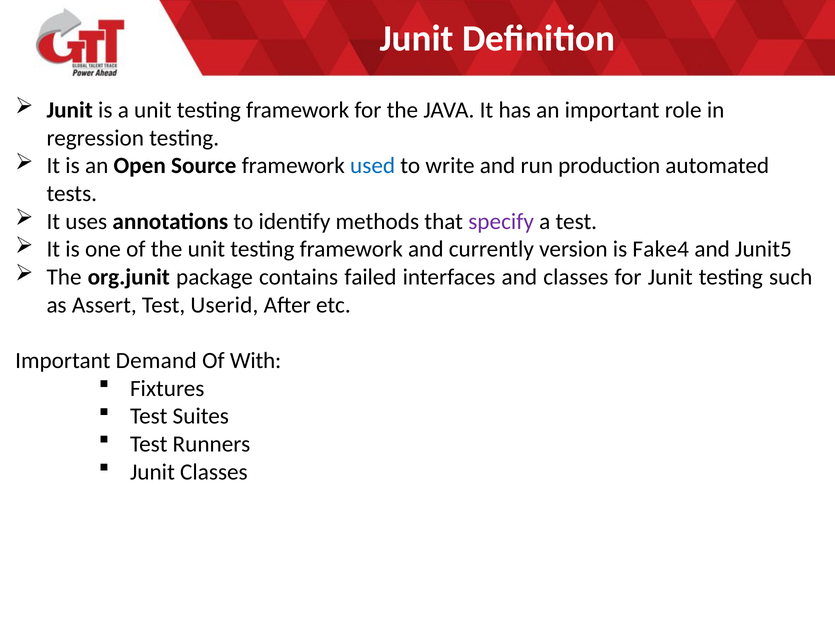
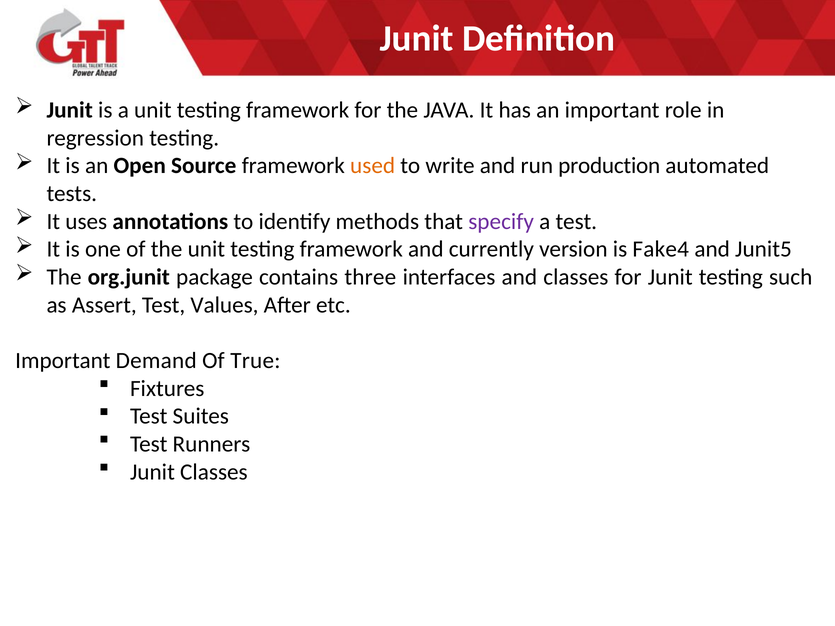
used colour: blue -> orange (373, 166)
failed: failed -> three (370, 277)
Userid: Userid -> Values (224, 305)
With: With -> True (255, 361)
